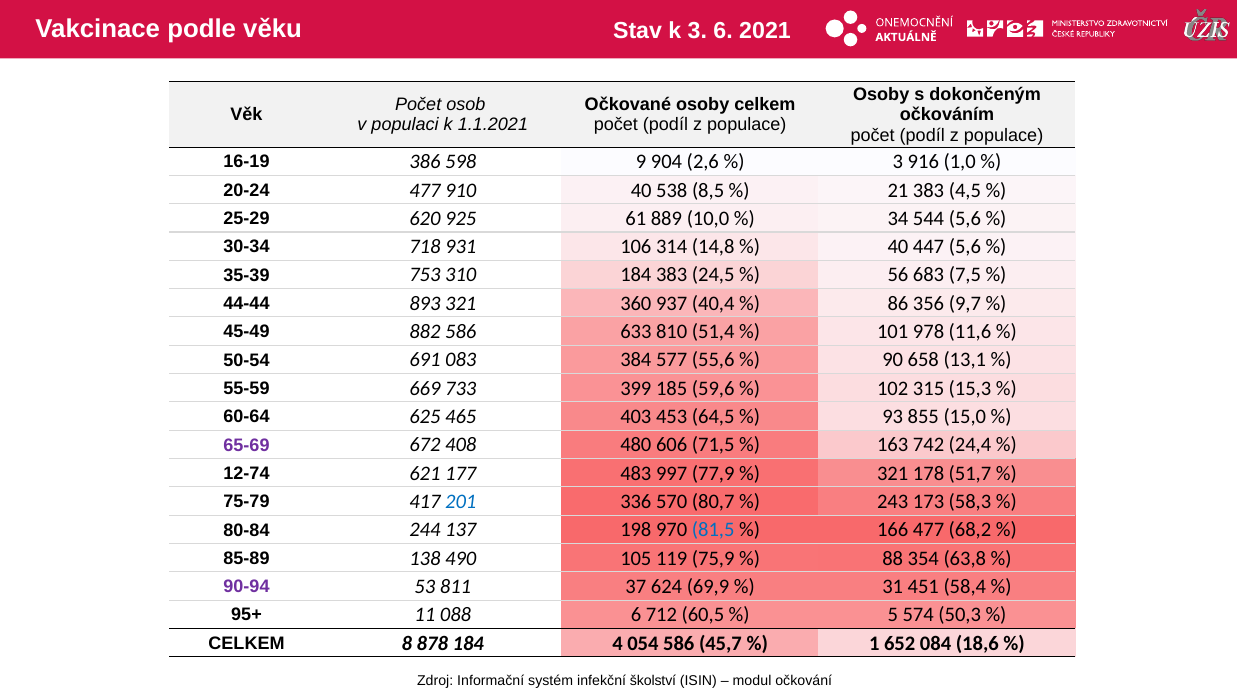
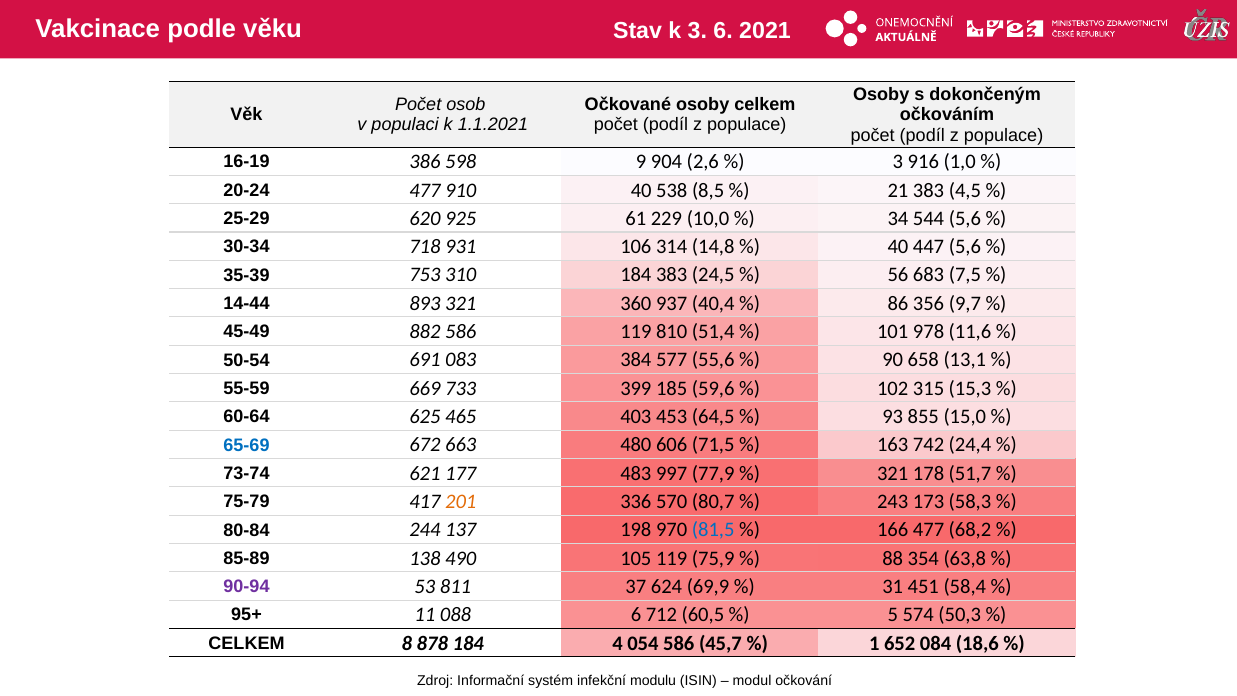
889: 889 -> 229 (666, 218)
44-44: 44-44 -> 14-44 (246, 303)
586 633: 633 -> 119 (636, 332)
65-69 colour: purple -> blue (246, 445)
408: 408 -> 663 (461, 445)
12-74: 12-74 -> 73-74 (246, 473)
201 colour: blue -> orange (461, 502)
školství: školství -> modulu (653, 681)
